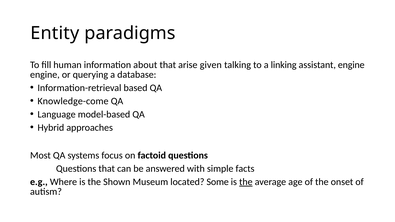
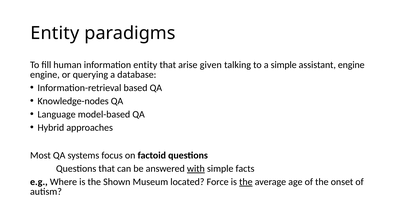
information about: about -> entity (145, 65)
a linking: linking -> simple (284, 65)
Knowledge-come: Knowledge-come -> Knowledge-nodes (73, 101)
with underline: none -> present (196, 169)
Some: Some -> Force (218, 182)
